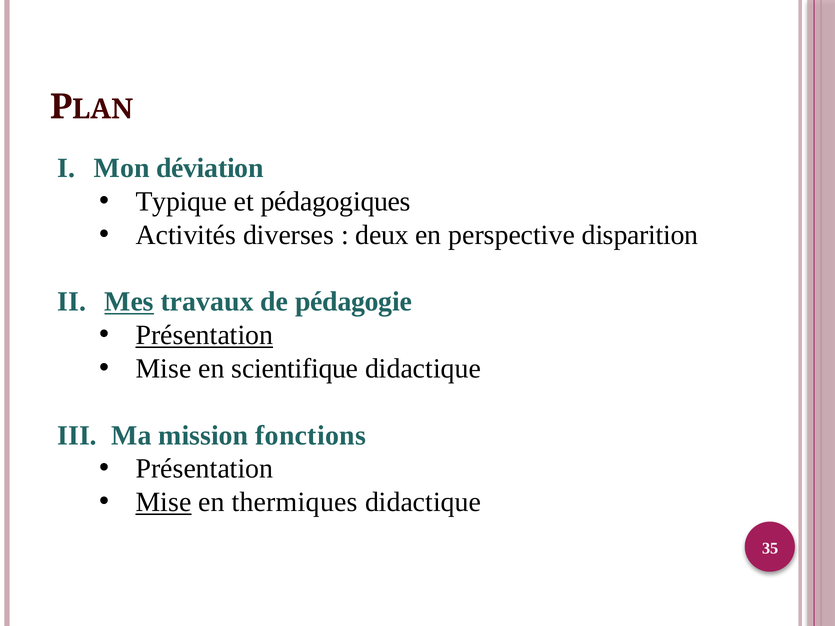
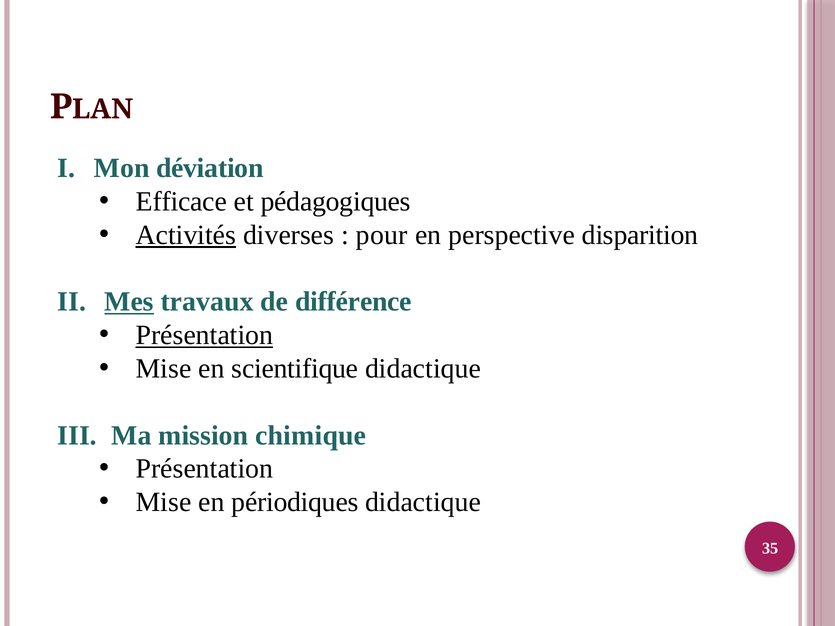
Typique: Typique -> Efficace (181, 202)
Activités underline: none -> present (186, 235)
deux: deux -> pour (382, 235)
pédagogie: pédagogie -> différence (353, 302)
fonctions: fonctions -> chimique (311, 436)
Mise underline: present -> none (164, 502)
thermiques: thermiques -> périodiques (295, 502)
